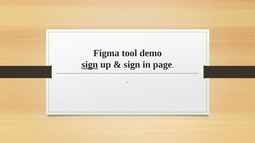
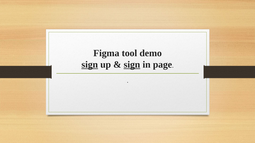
sign underline: none -> present (132, 65)
